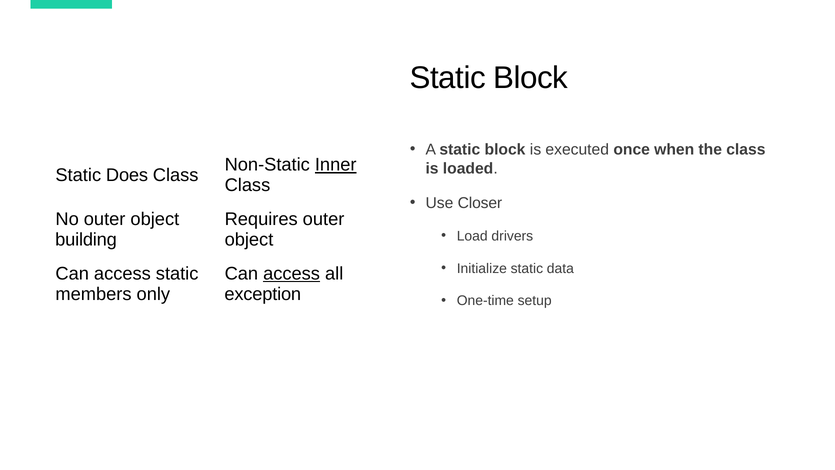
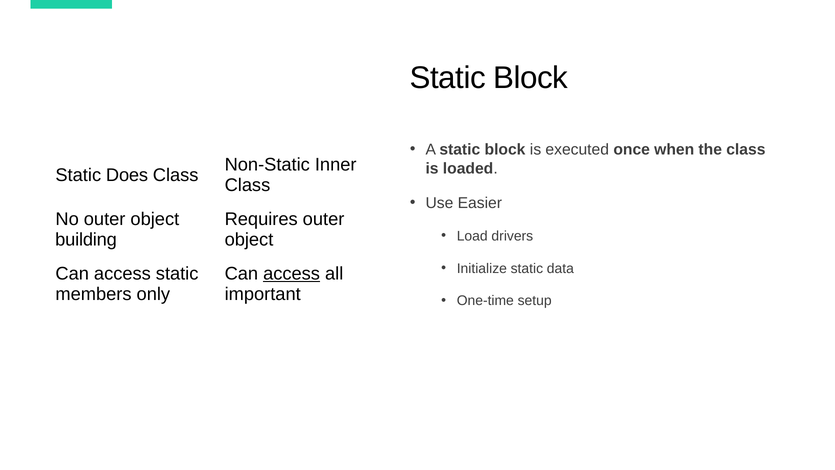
Inner underline: present -> none (336, 165)
Closer: Closer -> Easier (480, 203)
exception: exception -> important (263, 294)
